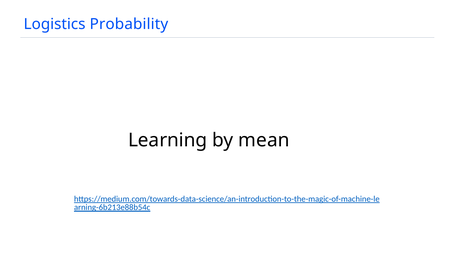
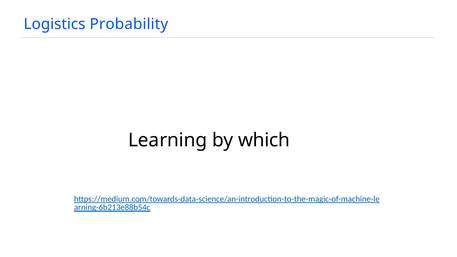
mean: mean -> which (264, 140)
